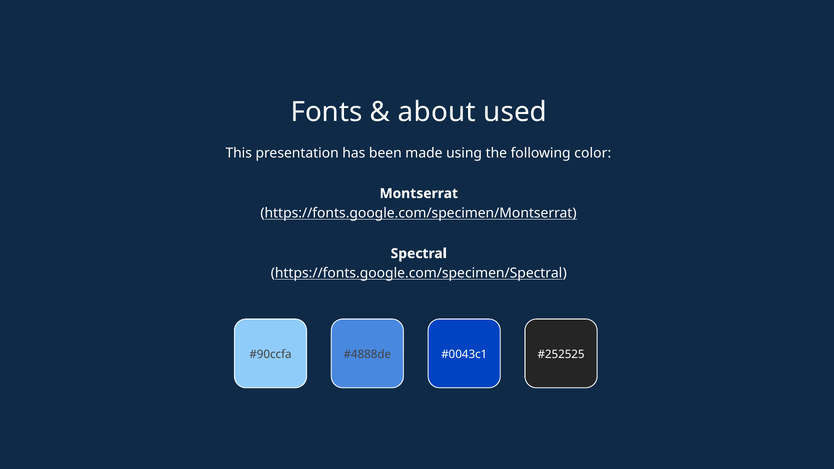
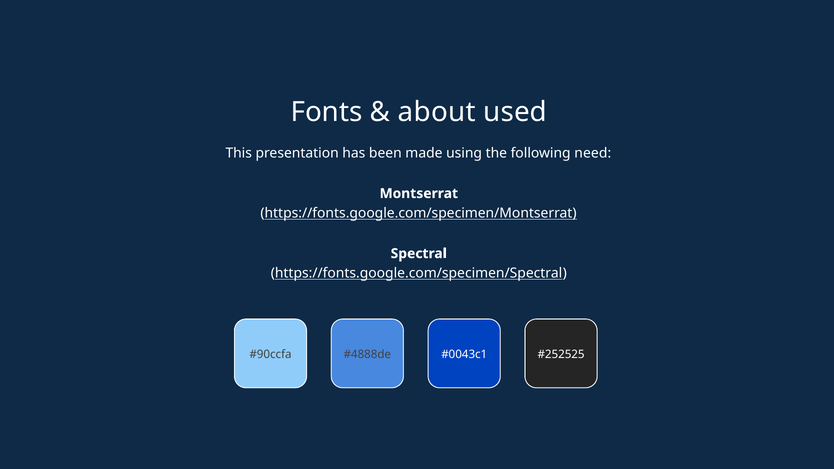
color: color -> need (593, 153)
